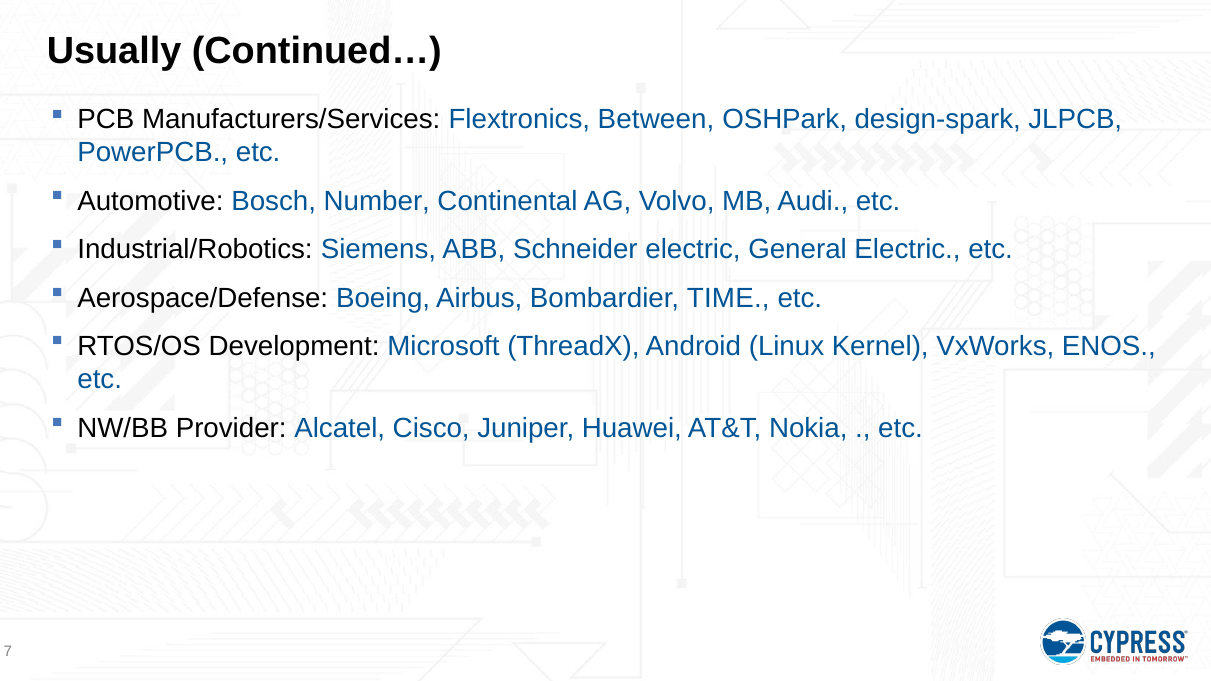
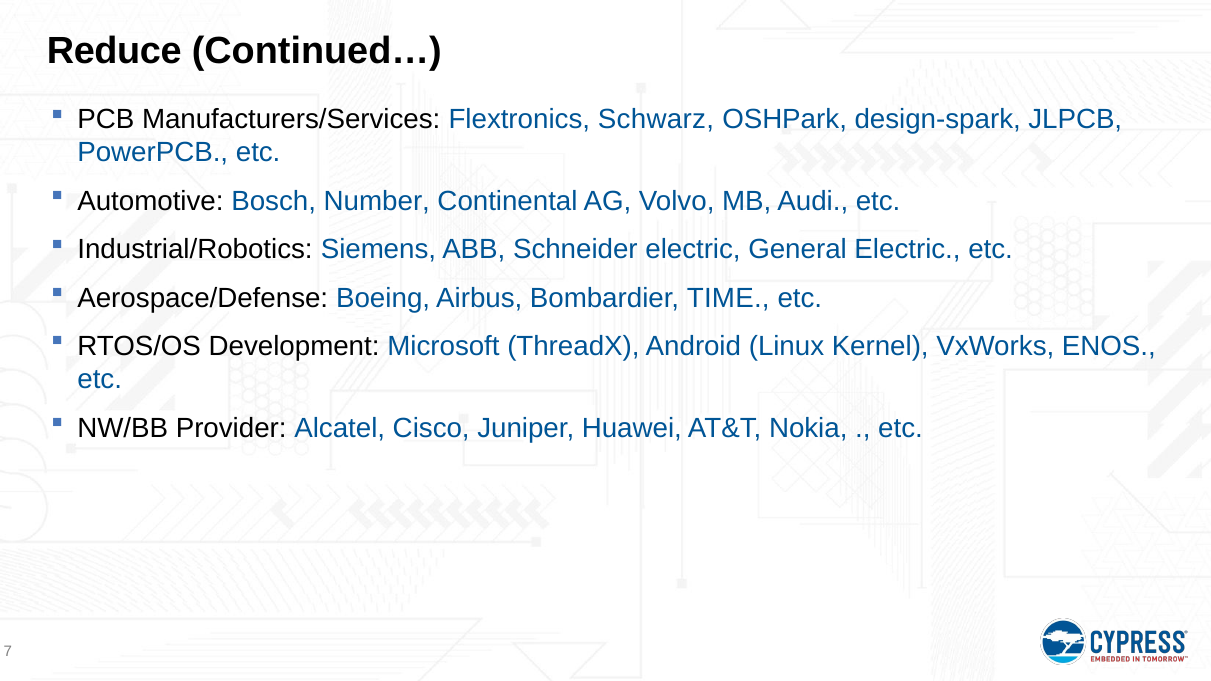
Usually: Usually -> Reduce (114, 51)
Between: Between -> Schwarz (656, 119)
